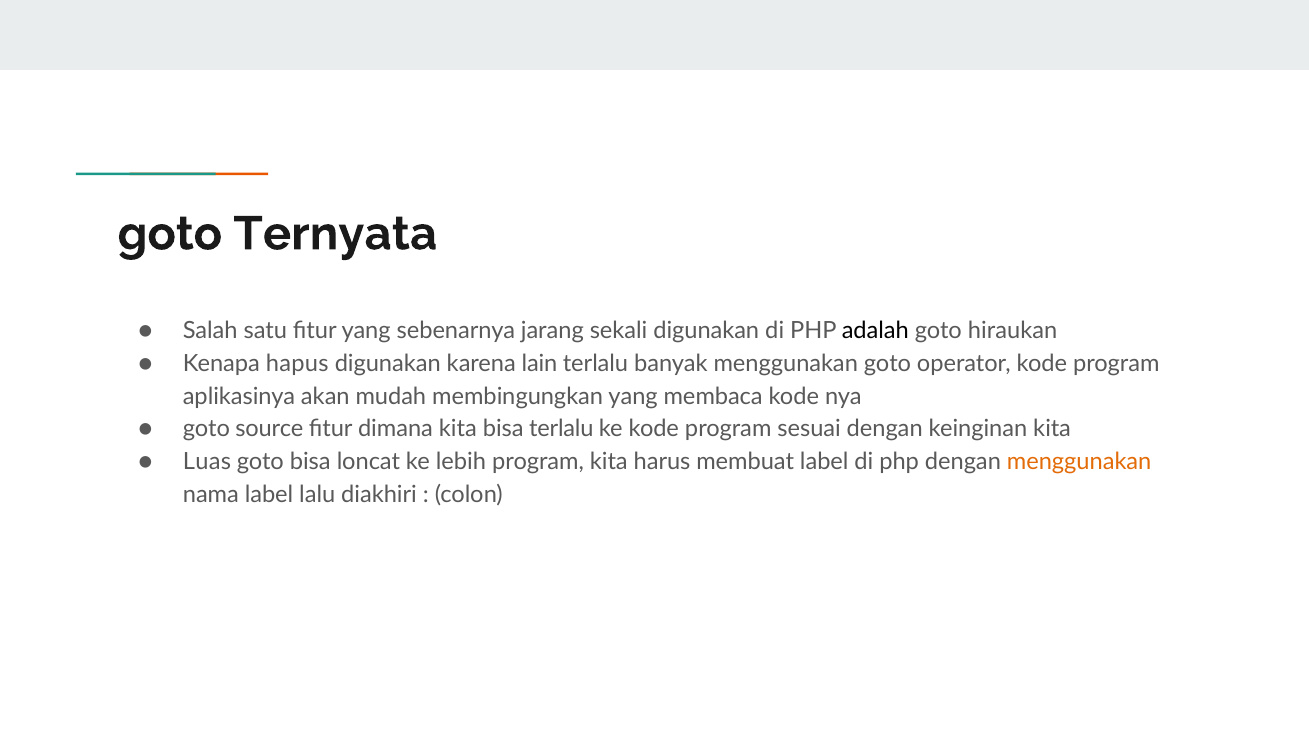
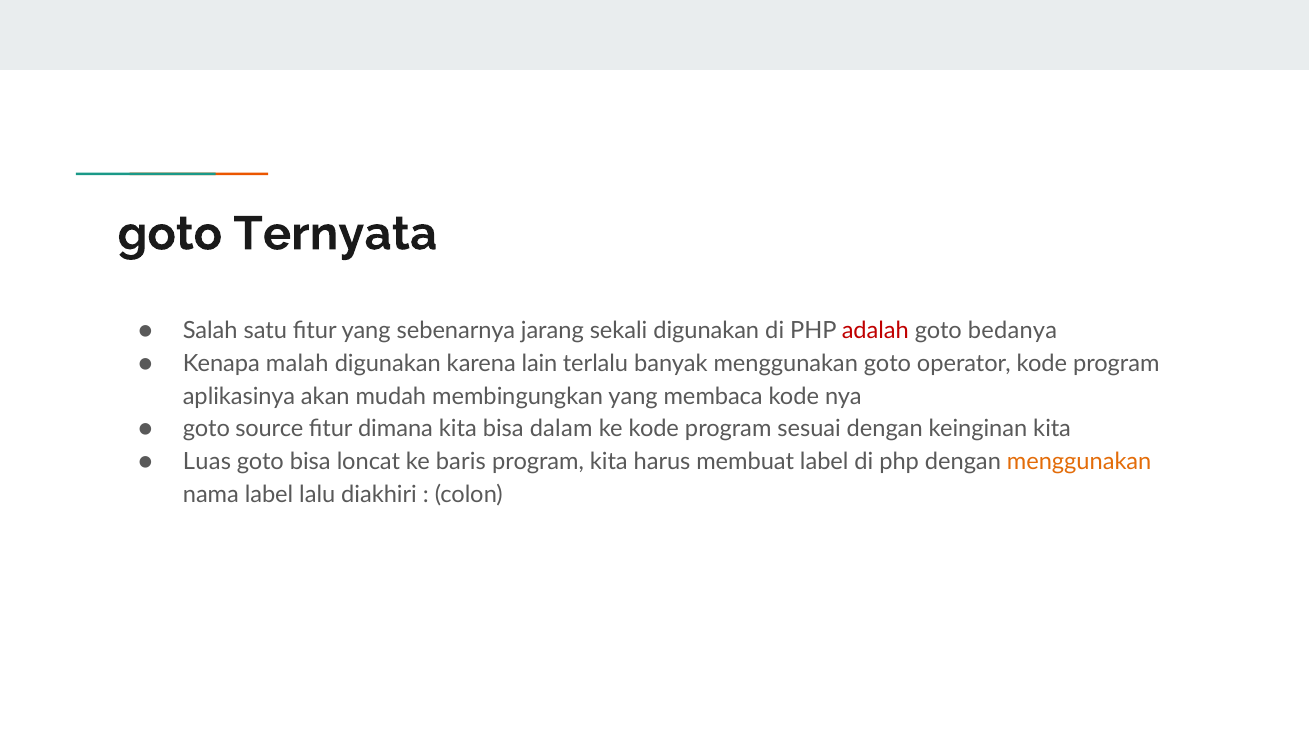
adalah colour: black -> red (875, 331)
hiraukan: hiraukan -> bedanya (1012, 331)
hapus: hapus -> malah (297, 363)
bisa terlalu: terlalu -> dalam (561, 429)
lebih: lebih -> baris (461, 461)
